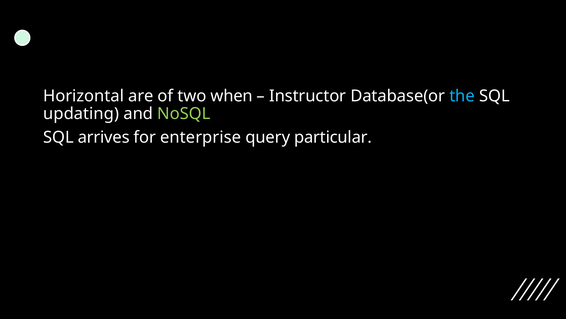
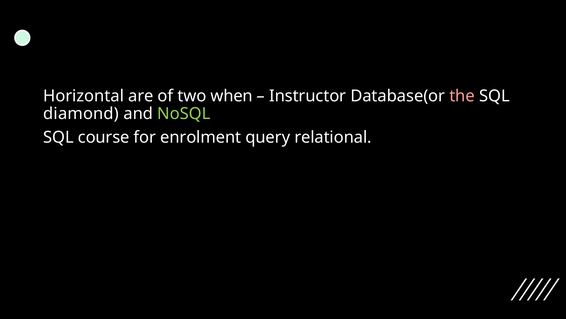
the colour: light blue -> pink (462, 96)
updating: updating -> diamond (81, 114)
arrives: arrives -> course (104, 137)
enterprise: enterprise -> enrolment (201, 137)
particular: particular -> relational (333, 137)
